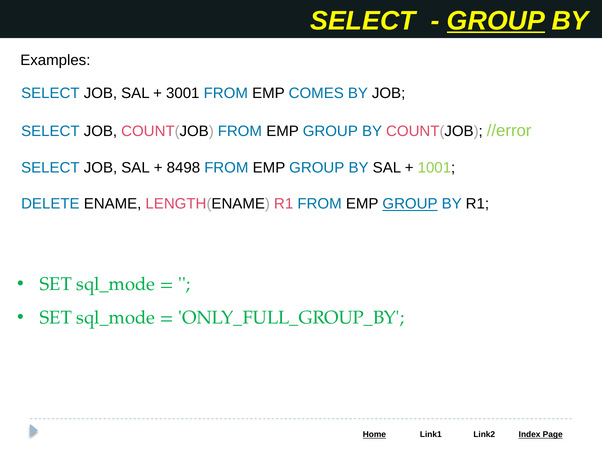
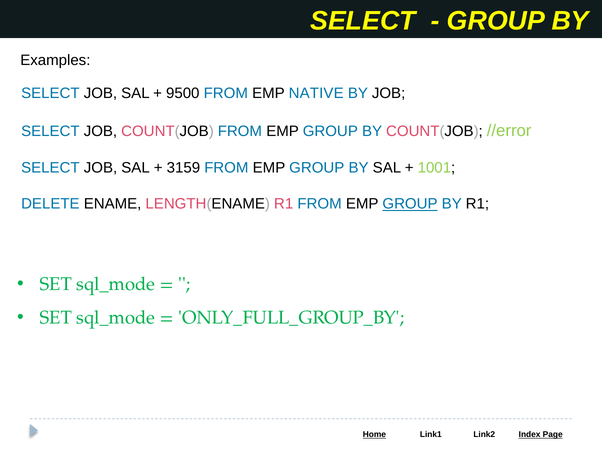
GROUP underline: present -> none (496, 21)
3001: 3001 -> 9500 (183, 93)
COMES: COMES -> NATIVE (316, 93)
8498: 8498 -> 3159 (183, 168)
